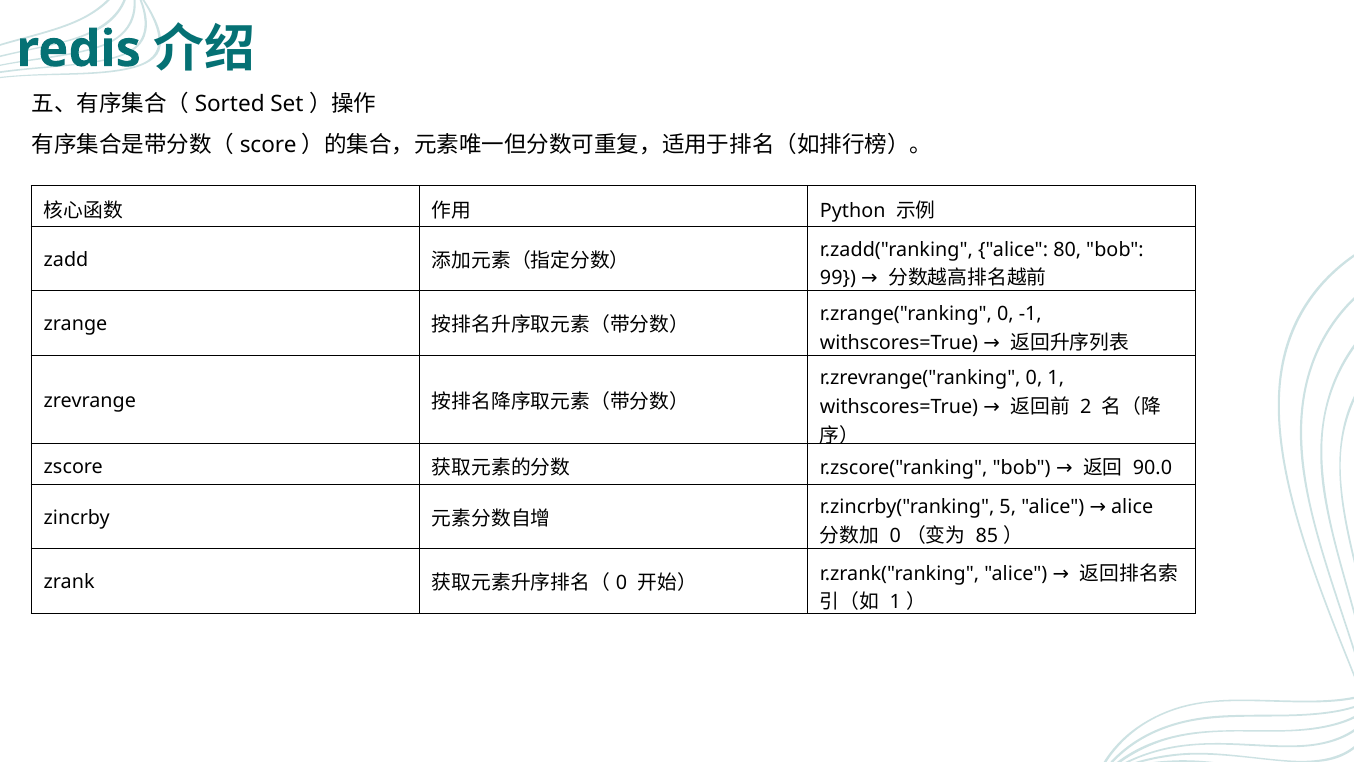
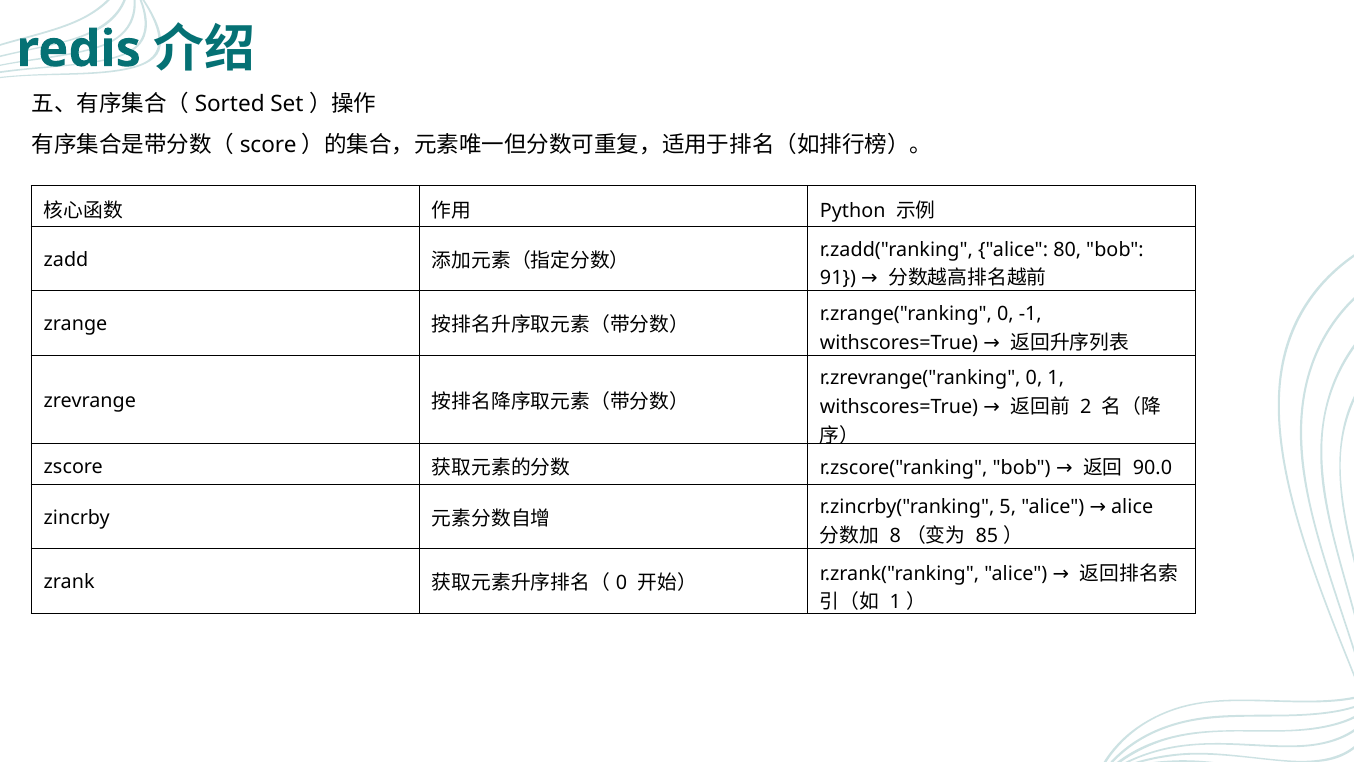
99: 99 -> 91 (838, 278)
0: 0 -> 8 (895, 536)
